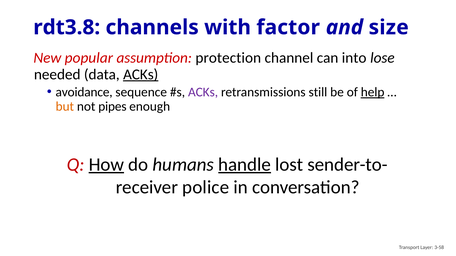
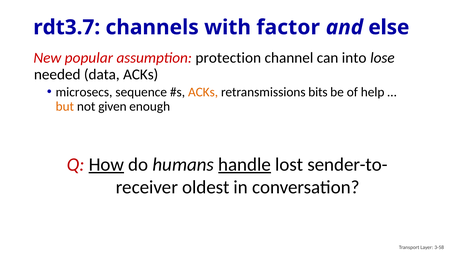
rdt3.8: rdt3.8 -> rdt3.7 (67, 27)
size: size -> else (389, 27)
ACKs underline: present -> none (141, 75)
avoidance: avoidance -> microsecs (84, 92)
ACKs colour: purple -> orange (203, 92)
still: still -> bits (318, 92)
help underline: present -> none (373, 92)
pipes: pipes -> given (112, 107)
police: police -> oldest (206, 188)
